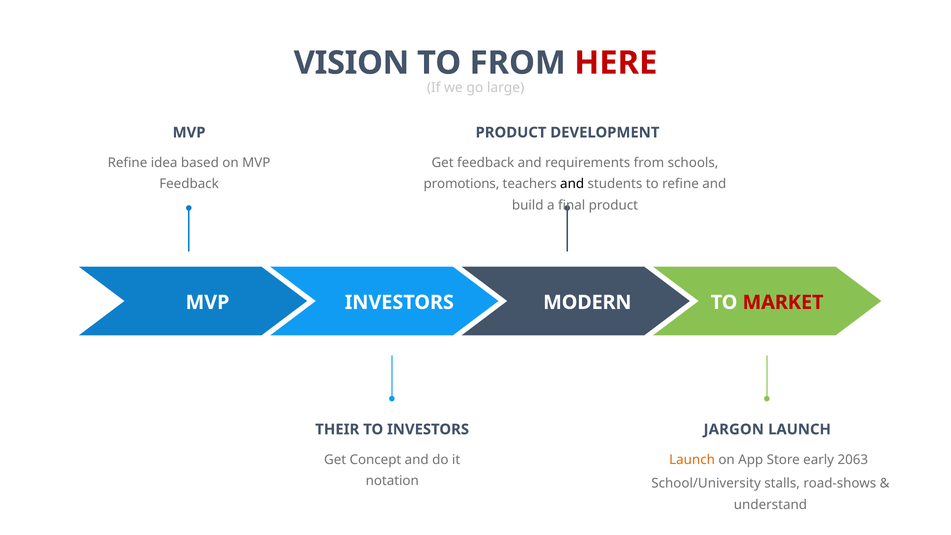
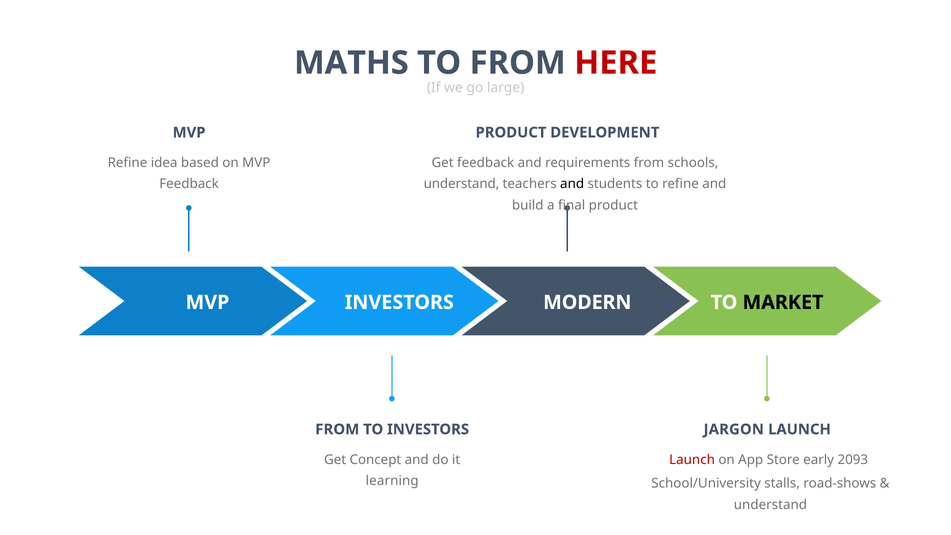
VISION: VISION -> MATHS (351, 63)
promotions: promotions -> understand (461, 184)
MARKET colour: red -> black (783, 302)
THEIR: THEIR -> FROM (337, 429)
Launch colour: orange -> red (692, 460)
2063: 2063 -> 2093 (853, 460)
notation: notation -> learning (392, 481)
